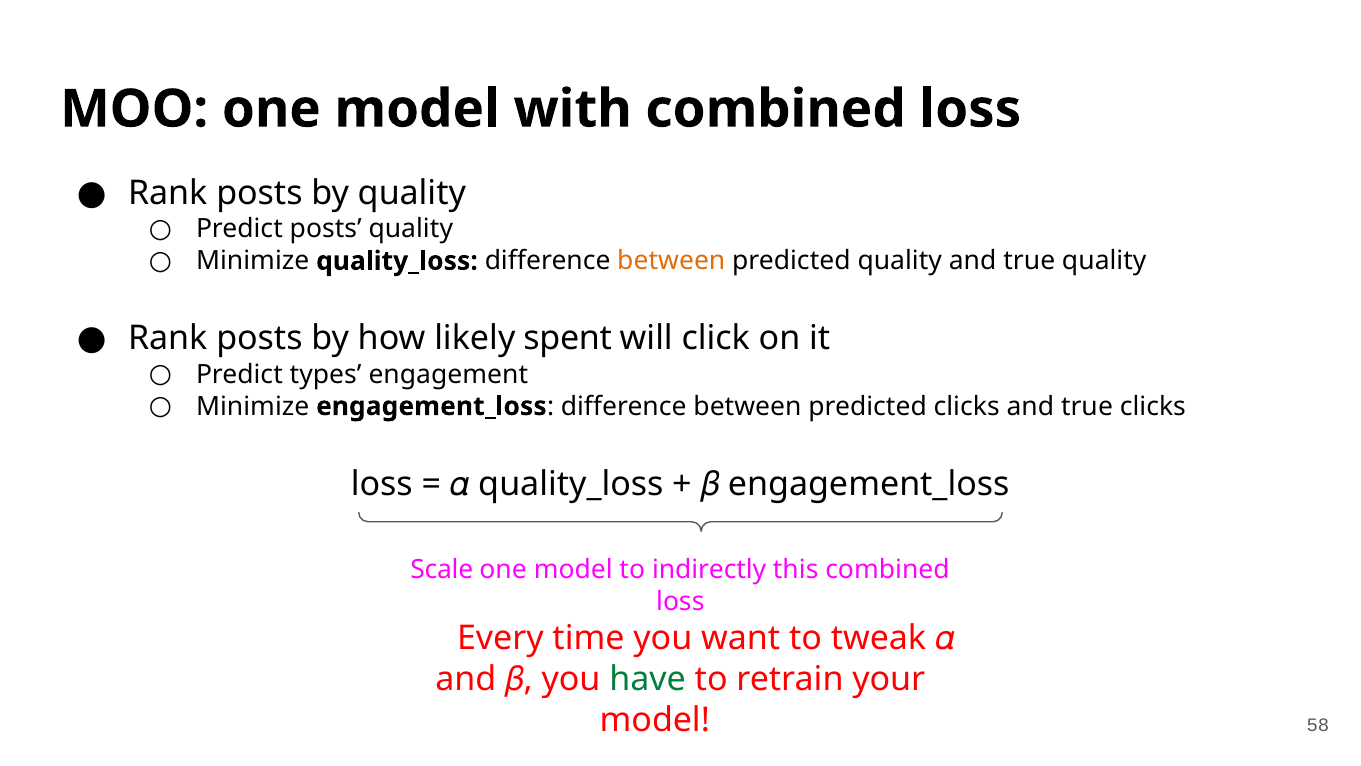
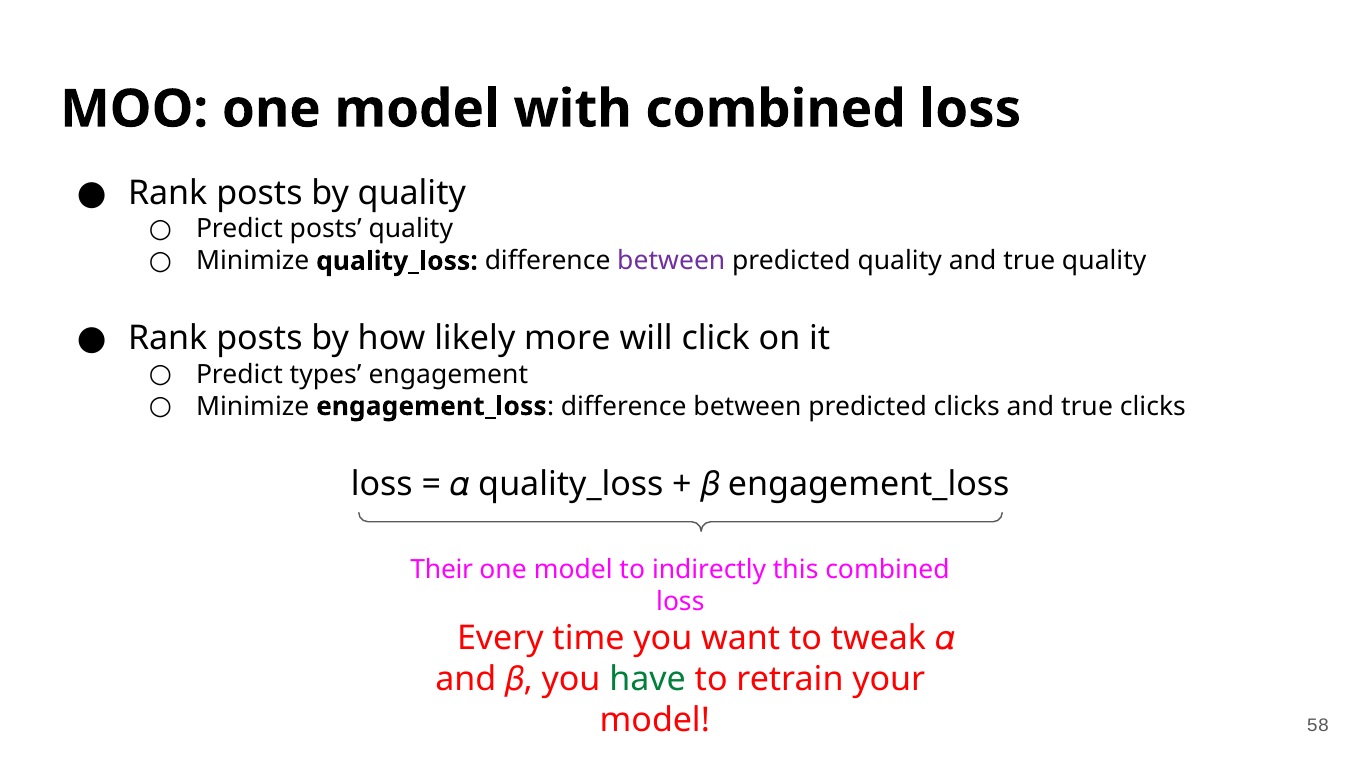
between colour: orange -> purple (671, 261)
spent: spent -> more (567, 339)
Scale: Scale -> Their (442, 570)
